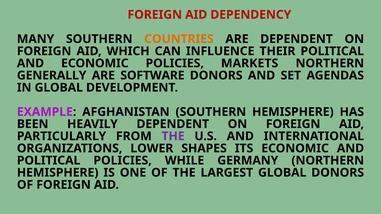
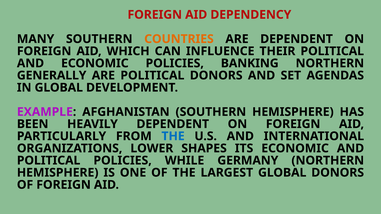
MARKETS: MARKETS -> BANKING (250, 63)
ARE SOFTWARE: SOFTWARE -> POLITICAL (152, 76)
THE colour: purple -> blue (173, 136)
